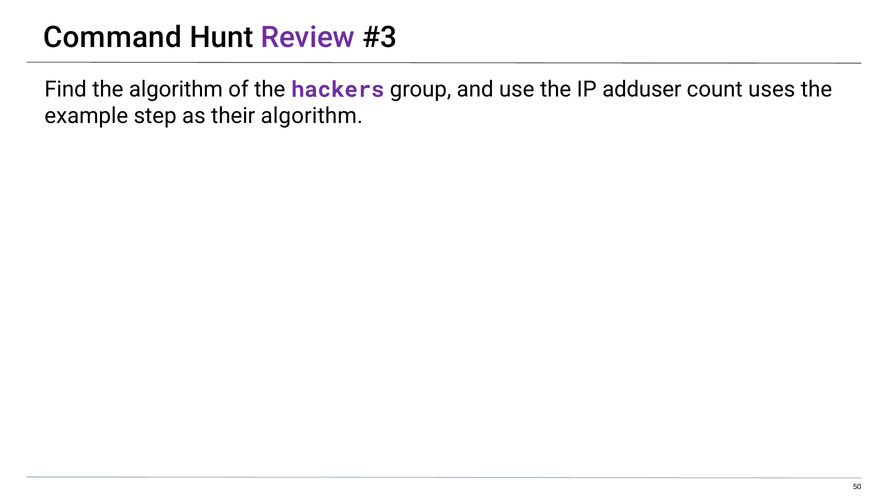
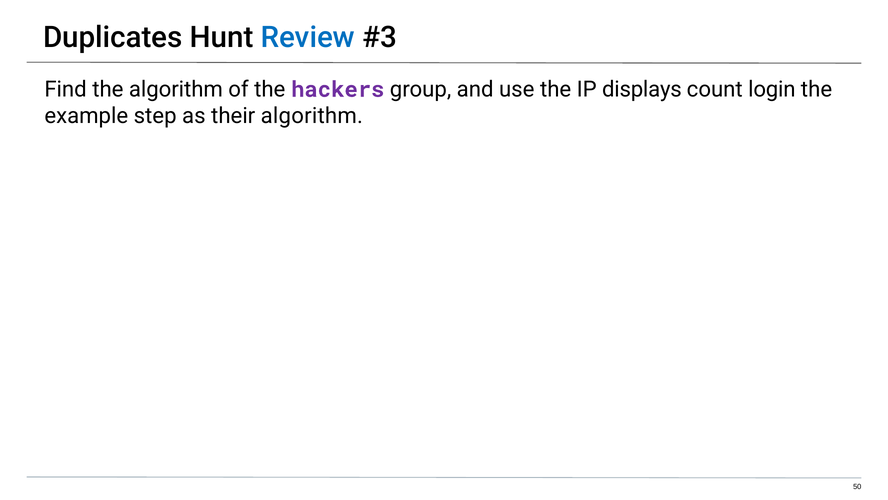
Command: Command -> Duplicates (113, 38)
Review colour: purple -> blue (308, 38)
adduser: adduser -> displays (642, 89)
uses: uses -> login (772, 89)
